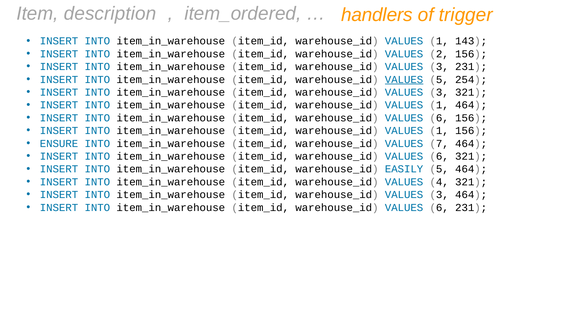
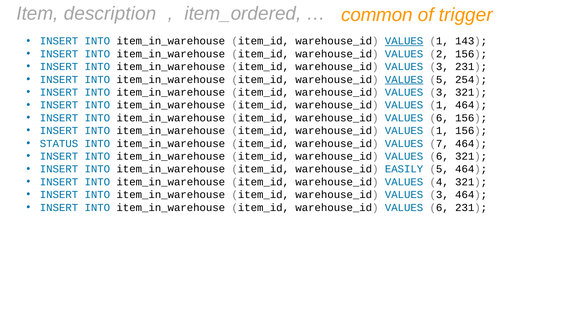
handlers: handlers -> common (377, 15)
VALUES underline: none -> present (404, 41)
ENSURE: ENSURE -> STATUS (59, 143)
